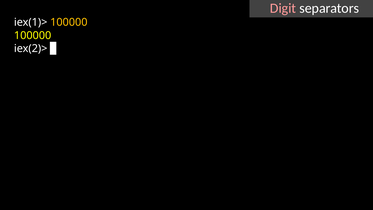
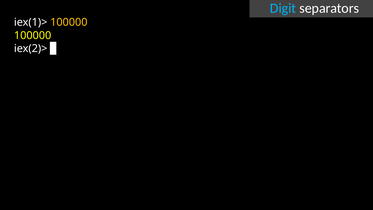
Digit colour: pink -> light blue (283, 8)
